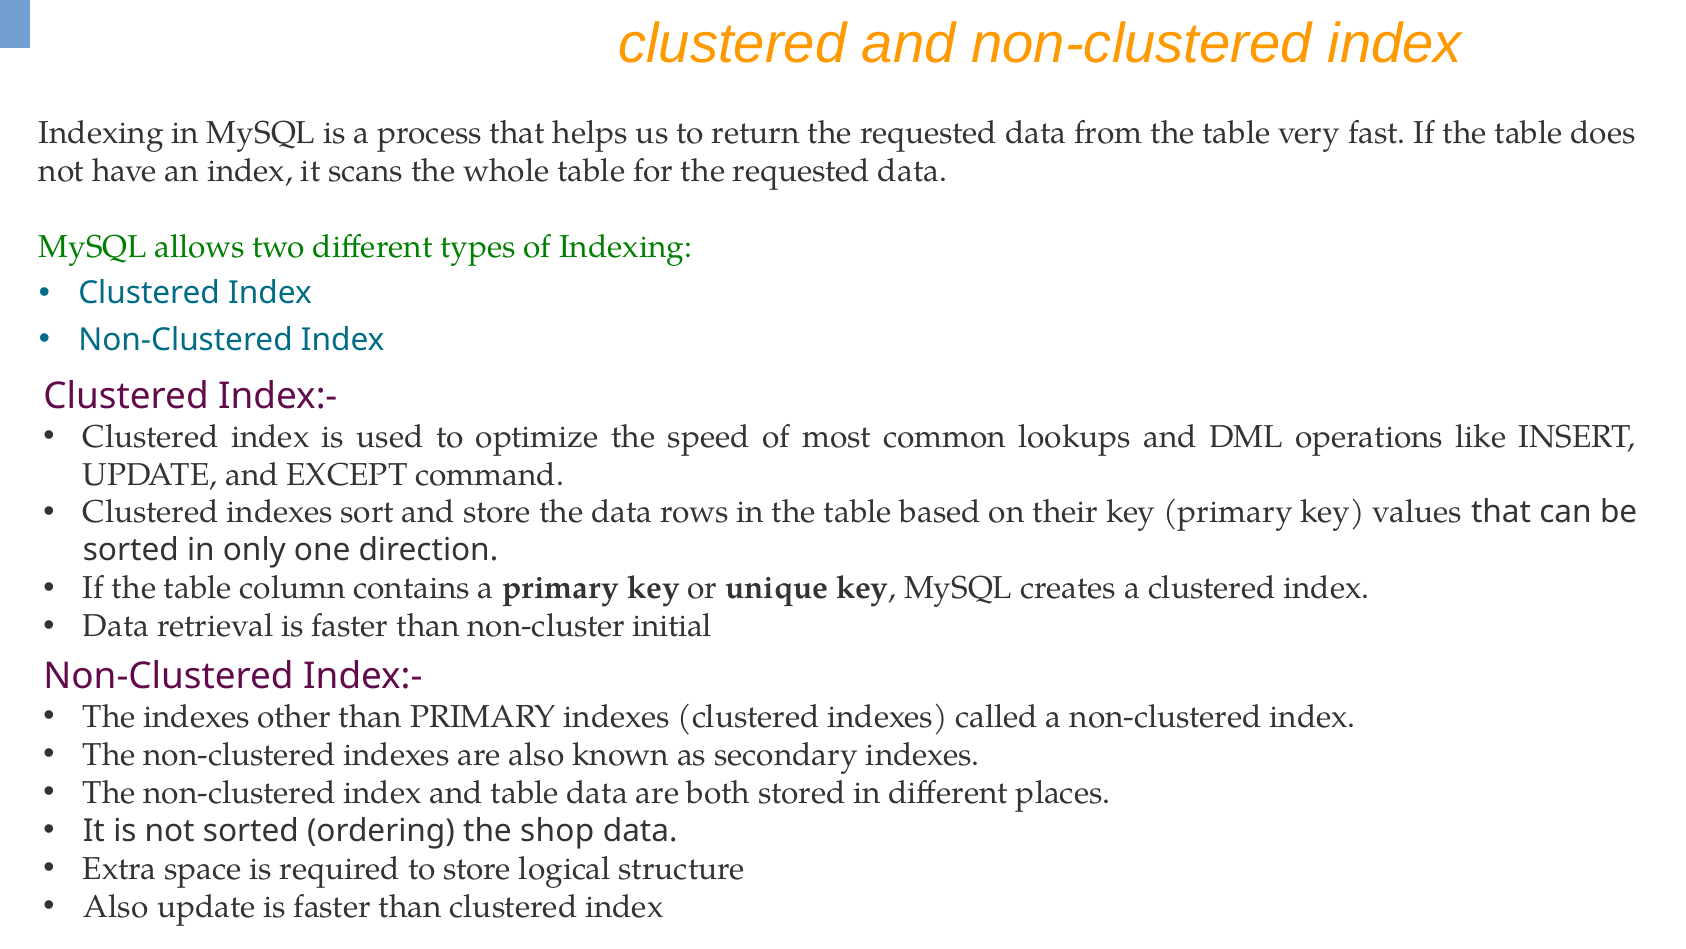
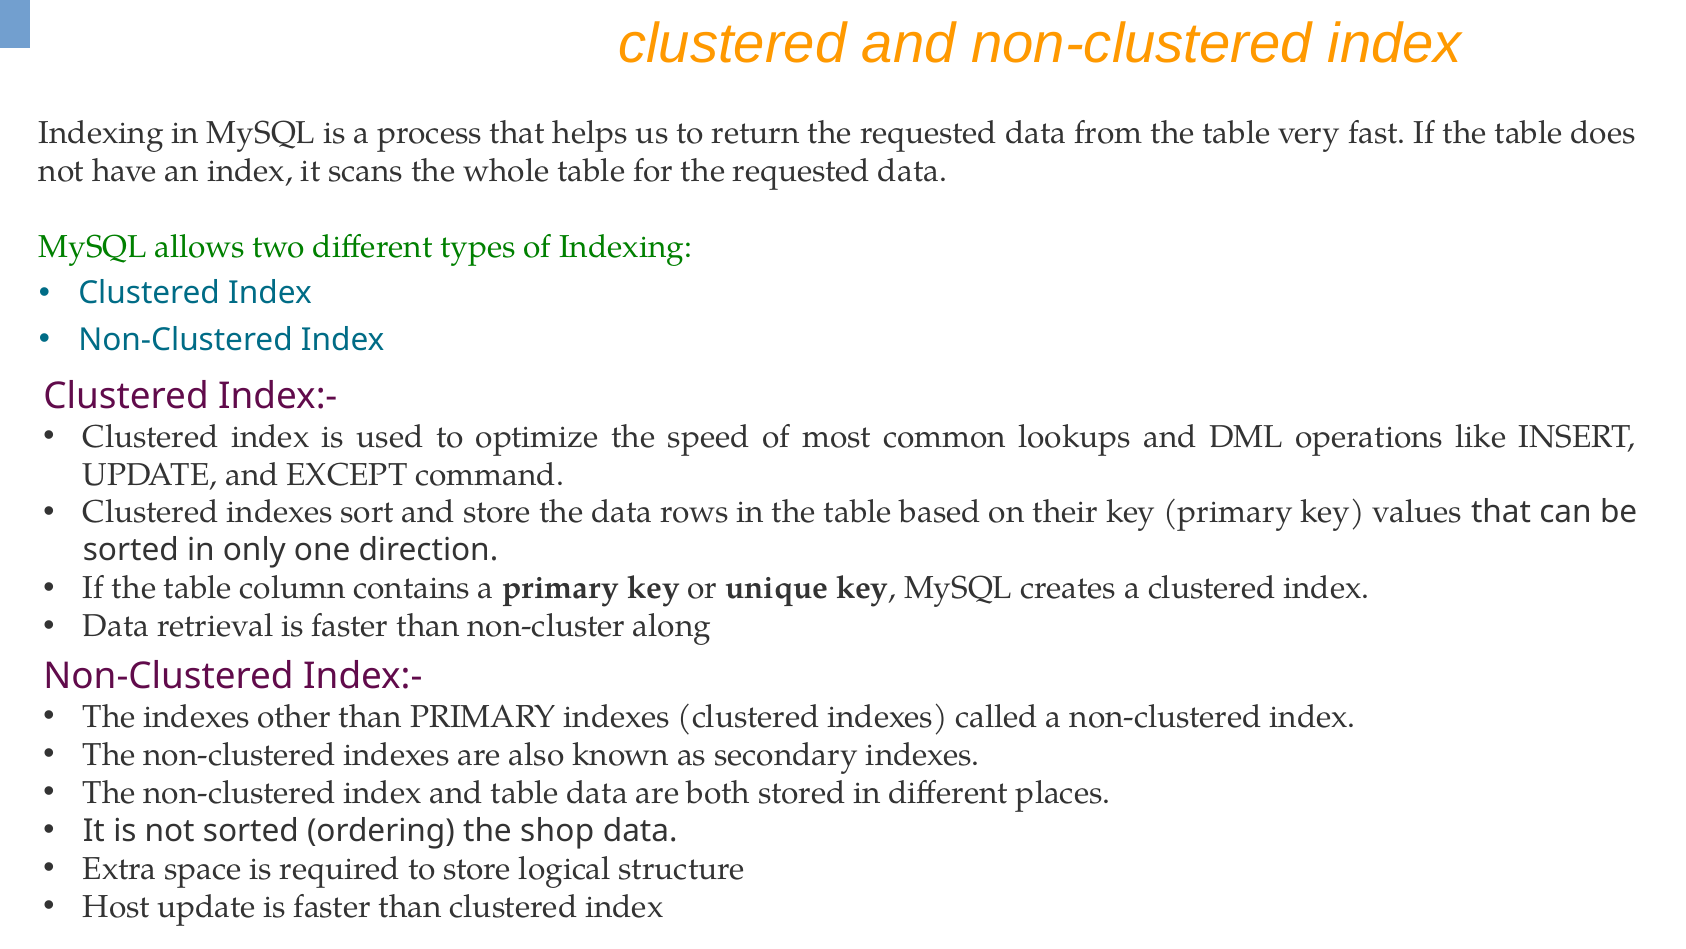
initial: initial -> along (672, 626)
Also: Also -> Host (116, 906)
